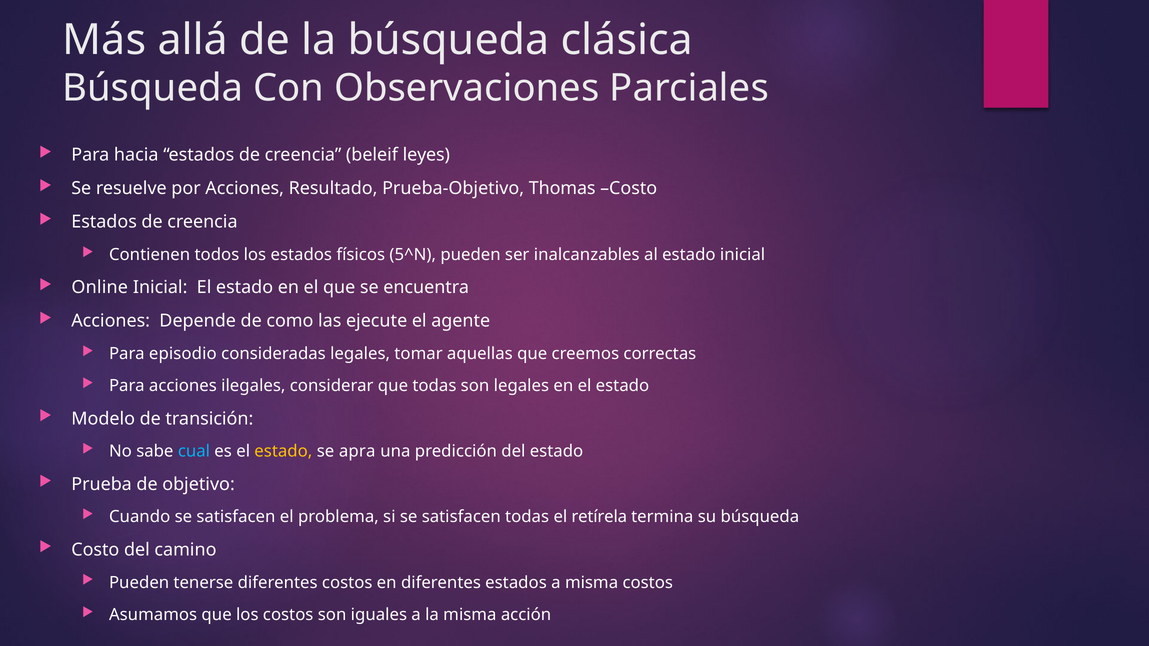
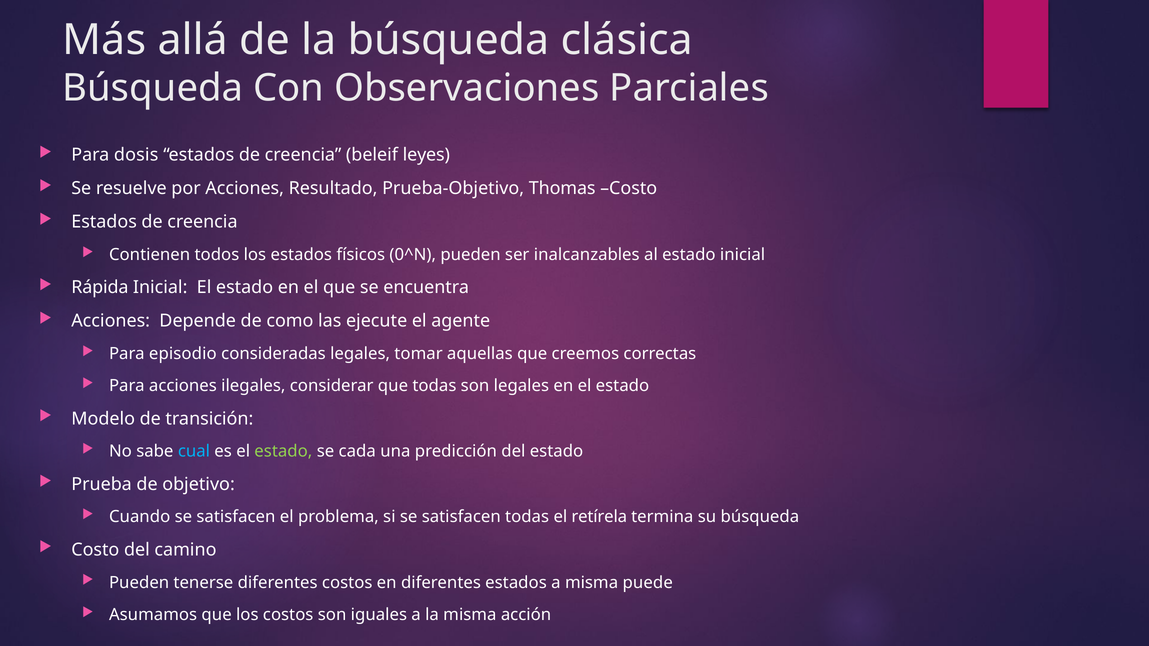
hacia: hacia -> dosis (136, 155)
5^N: 5^N -> 0^N (413, 255)
Online: Online -> Rápida (100, 288)
estado colour: yellow -> light green (283, 452)
apra: apra -> cada (357, 452)
misma costos: costos -> puede (648, 583)
